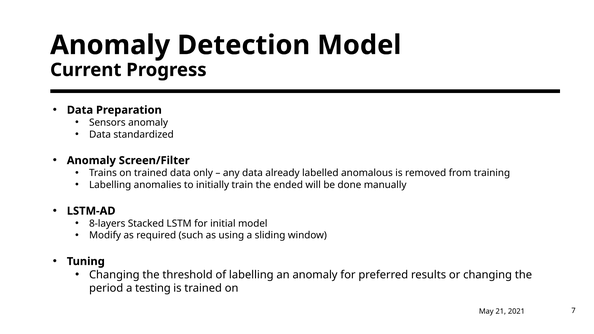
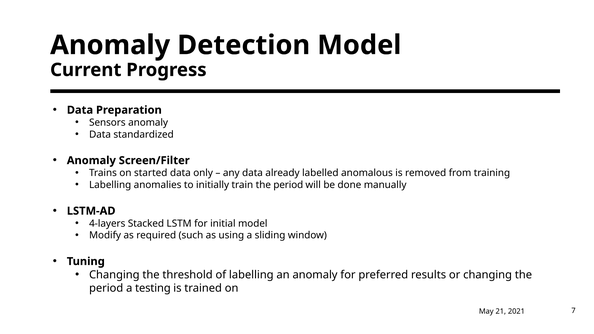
on trained: trained -> started (151, 173)
train the ended: ended -> period (288, 185)
8-layers: 8-layers -> 4-layers (107, 224)
